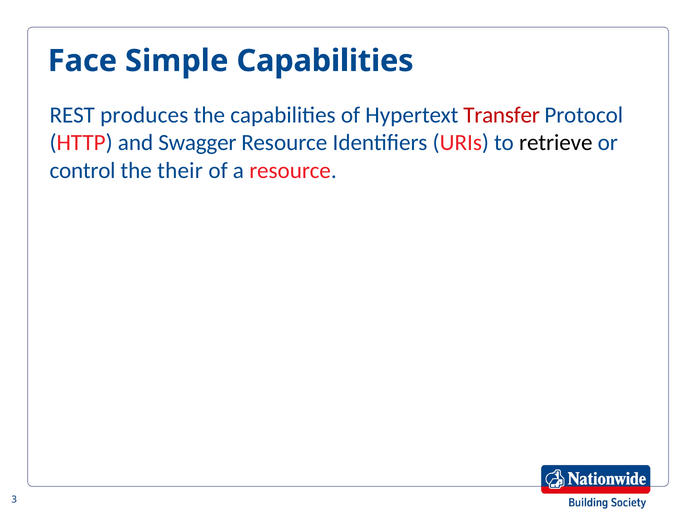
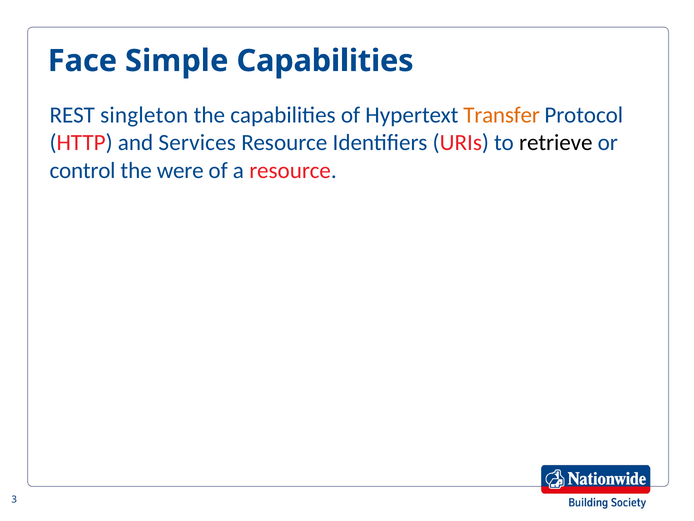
produces: produces -> singleton (144, 115)
Transfer colour: red -> orange (502, 115)
Swagger: Swagger -> Services (197, 143)
their: their -> were (180, 170)
